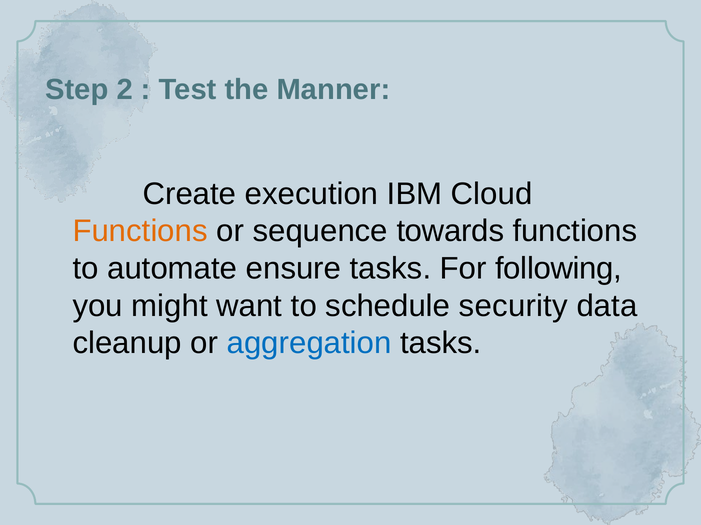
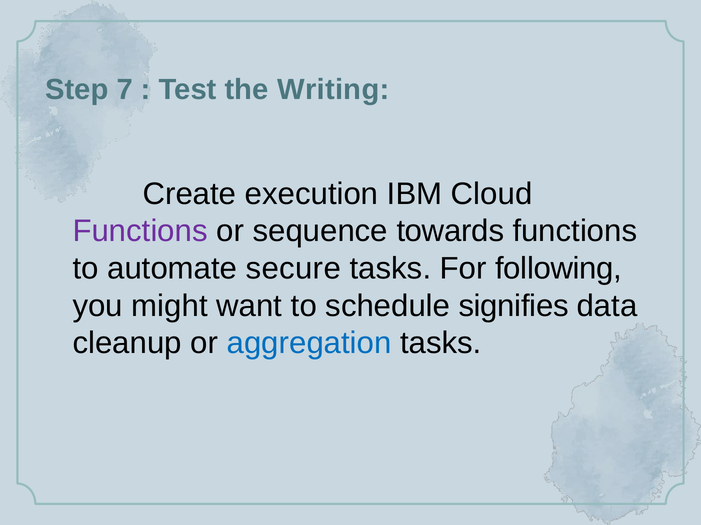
2: 2 -> 7 (125, 90)
Manner: Manner -> Writing (333, 90)
Functions colour: orange -> purple (140, 231)
ensure: ensure -> secure (293, 269)
security: security -> signifies (514, 306)
